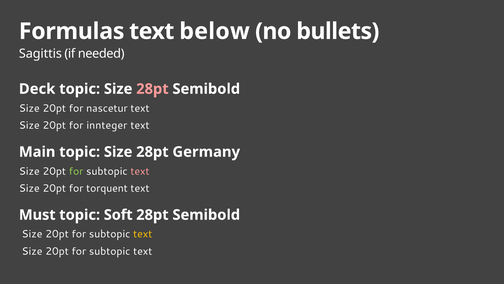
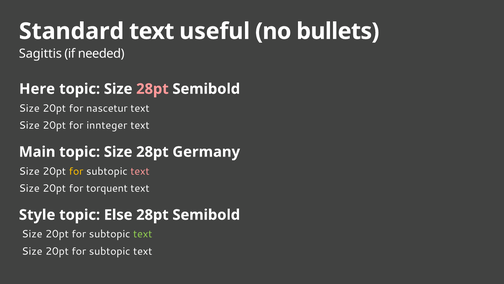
Formulas: Formulas -> Standard (71, 31)
below: below -> useful (215, 31)
Deck: Deck -> Here (37, 89)
for colour: light green -> yellow (76, 171)
Must: Must -> Style (37, 215)
Soft: Soft -> Else (118, 215)
text colour: yellow -> light green (143, 234)
